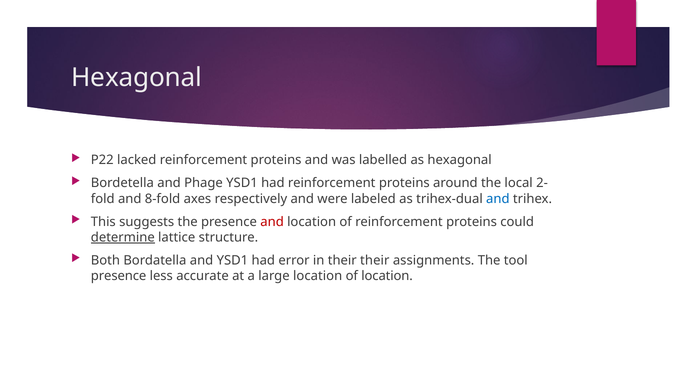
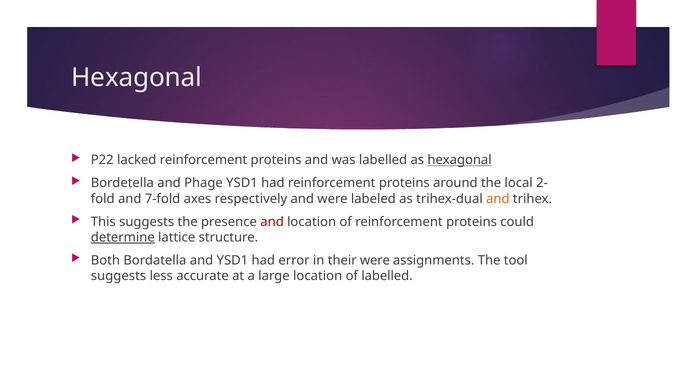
hexagonal underline: none -> present (460, 160)
8-fold: 8-fold -> 7-fold (163, 199)
and colour: blue -> orange (498, 199)
their their: their -> were (375, 260)
presence: presence -> suggests (119, 276)
of location: location -> labelled (387, 276)
